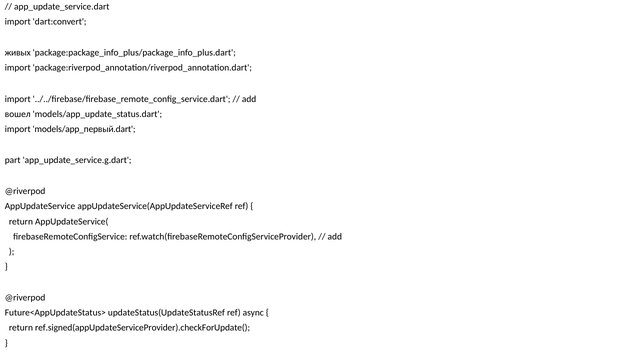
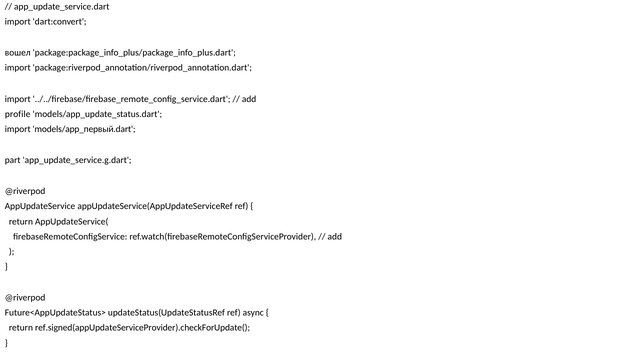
живых: живых -> вошел (18, 53)
вошел: вошел -> profile (18, 114)
